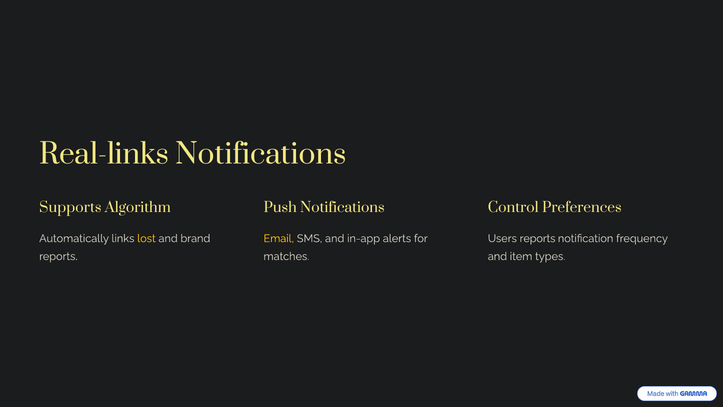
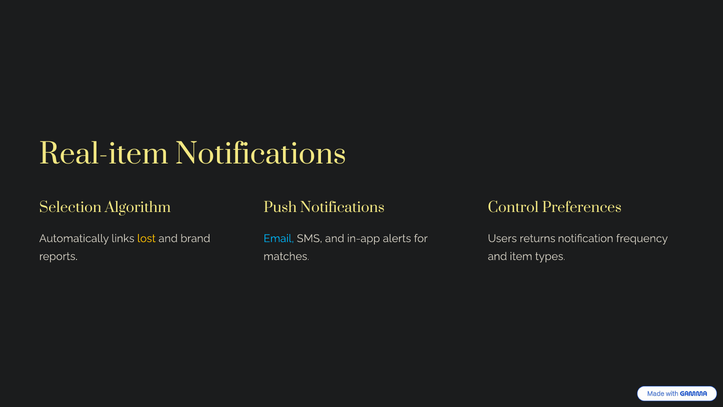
Real-links: Real-links -> Real-item (104, 155)
Supports: Supports -> Selection (70, 207)
Email colour: yellow -> light blue (279, 238)
Users reports: reports -> returns (538, 238)
